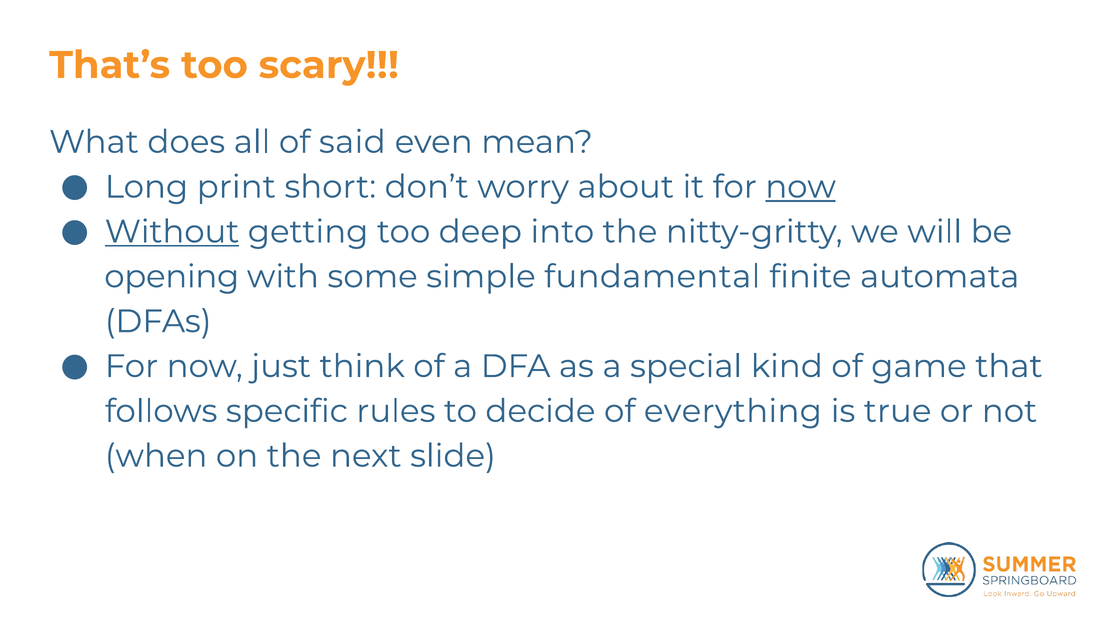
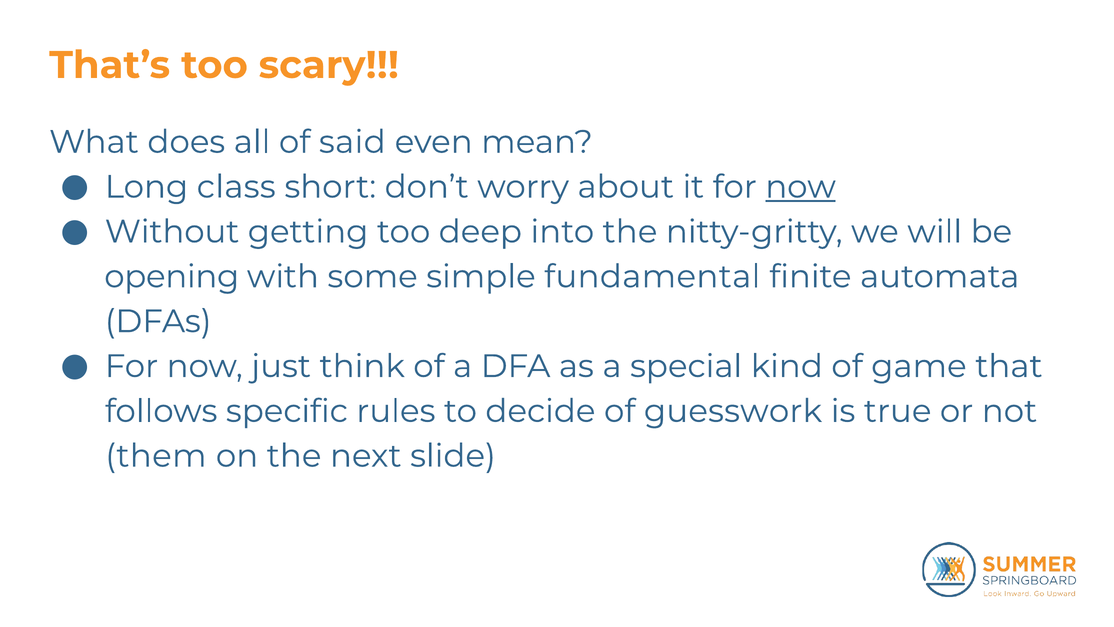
print: print -> class (236, 187)
Without underline: present -> none (172, 232)
everything: everything -> guesswork (733, 411)
when: when -> them (156, 456)
